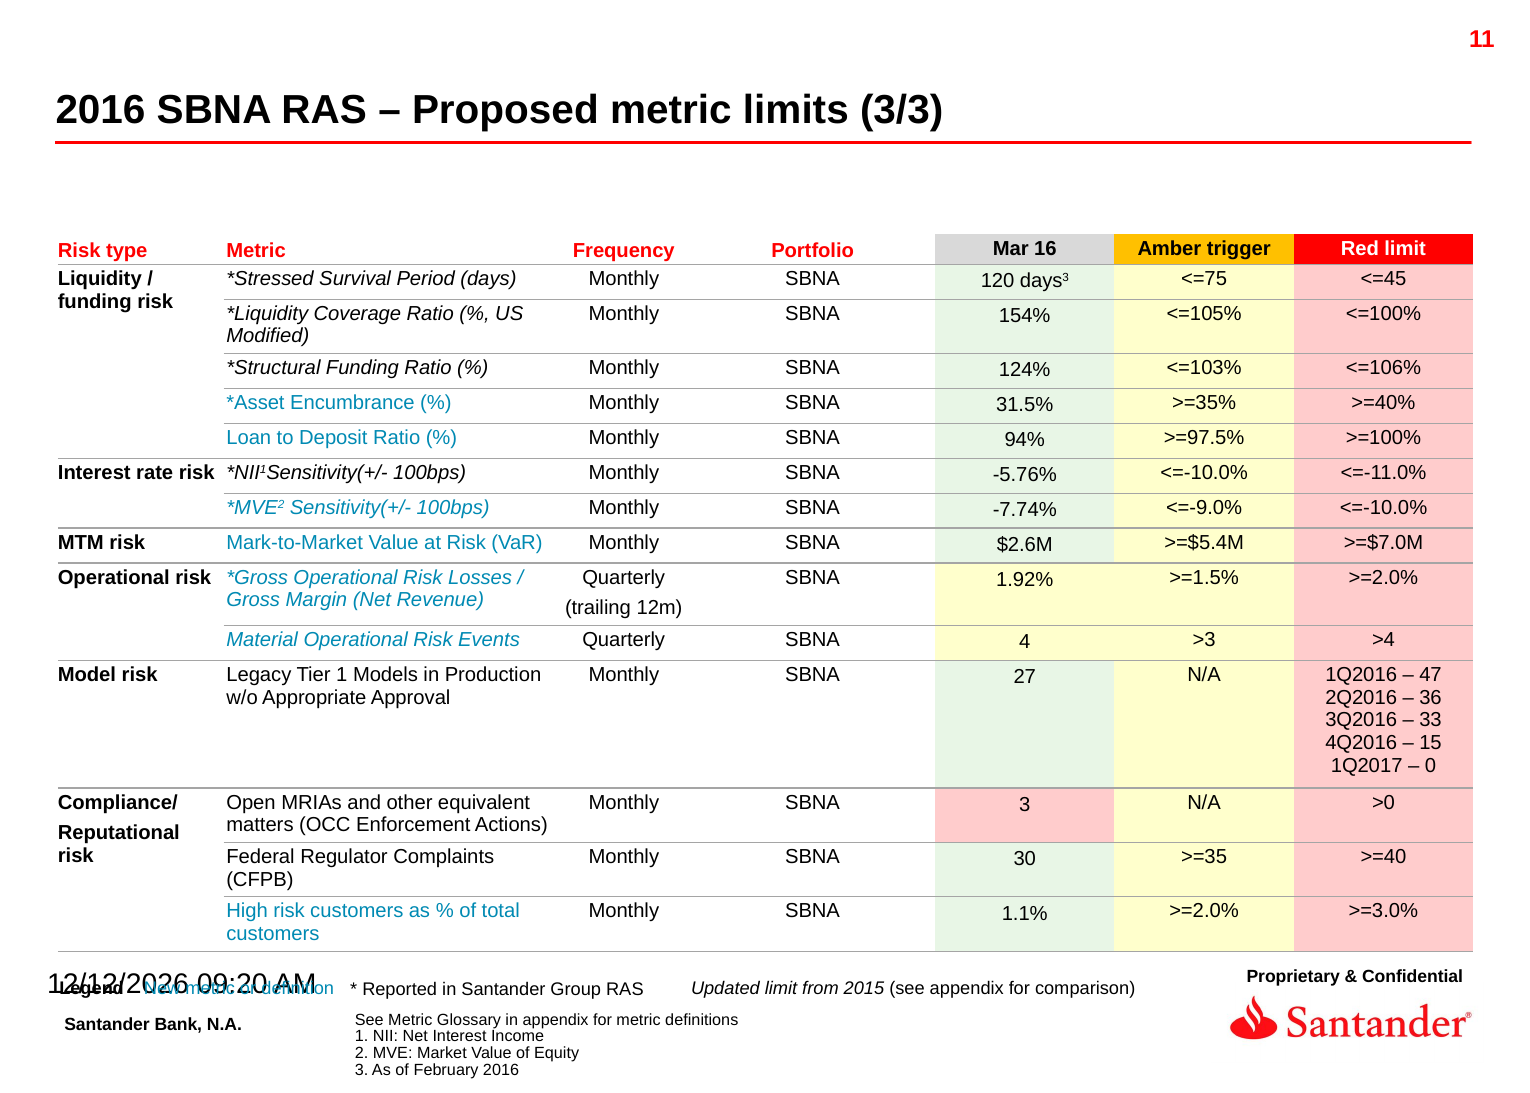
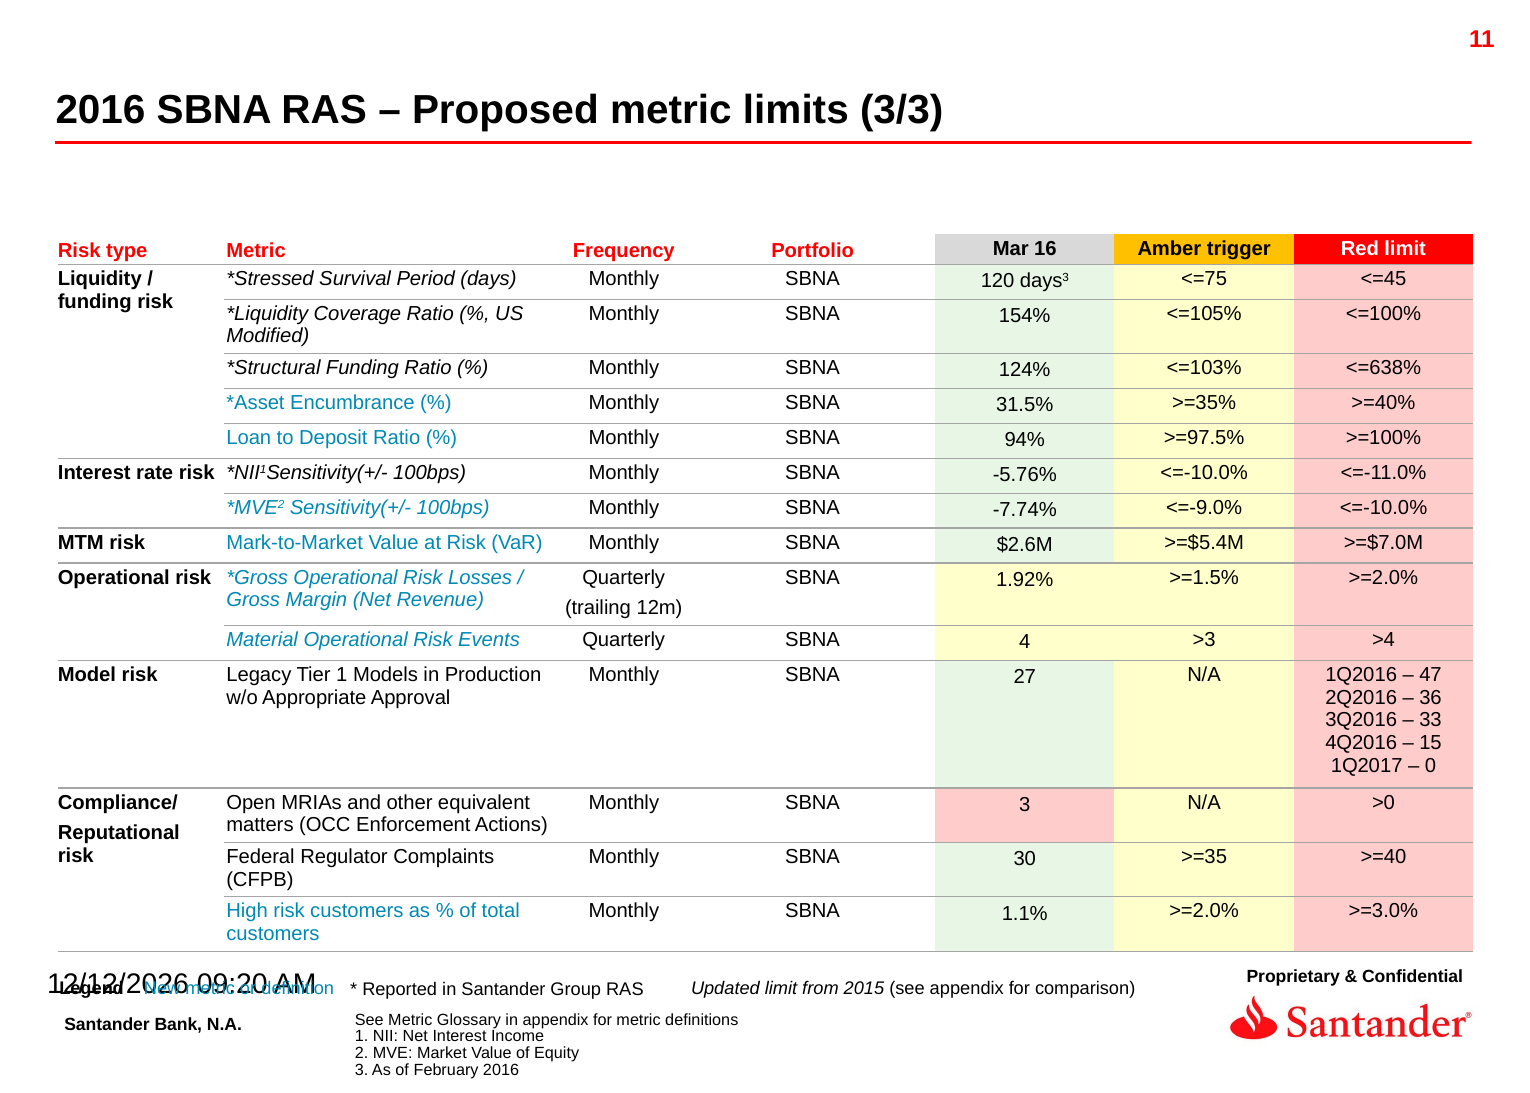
<=106%: <=106% -> <=638% (1383, 368)
